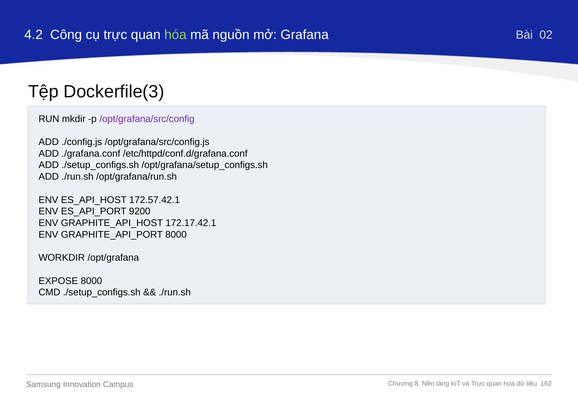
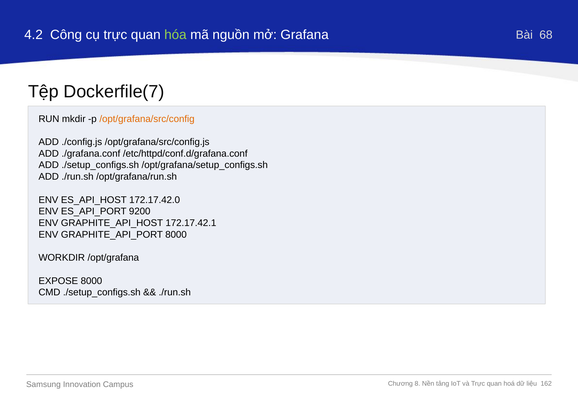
02: 02 -> 68 (546, 35)
Dockerfile(3: Dockerfile(3 -> Dockerfile(7 (114, 92)
/opt/grafana/src/config colour: purple -> orange (147, 119)
172.57.42.1: 172.57.42.1 -> 172.17.42.0 (155, 200)
